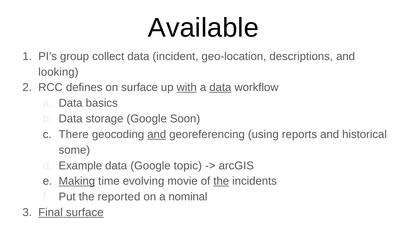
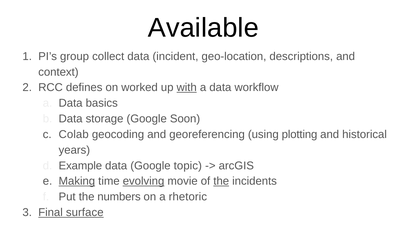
looking: looking -> context (58, 72)
on surface: surface -> worked (140, 88)
data underline: present -> none (220, 88)
There: There -> Colab (74, 134)
and underline: present -> none (157, 134)
reports: reports -> plotting (300, 134)
some: some -> years (74, 150)
evolving underline: none -> present (144, 181)
reported: reported -> numbers (119, 197)
nominal: nominal -> rhetoric (188, 197)
